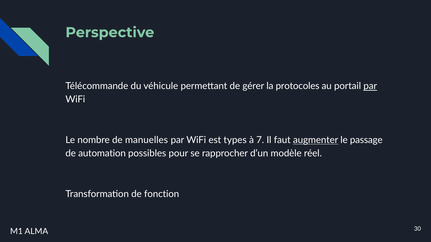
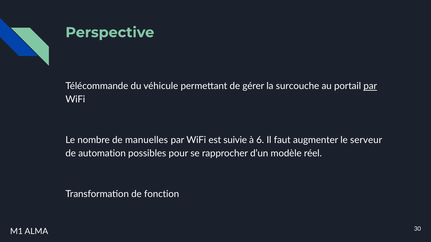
protocoles: protocoles -> surcouche (298, 86)
types: types -> suivie (235, 140)
7: 7 -> 6 (260, 140)
augmenter underline: present -> none (316, 140)
passage: passage -> serveur (366, 140)
